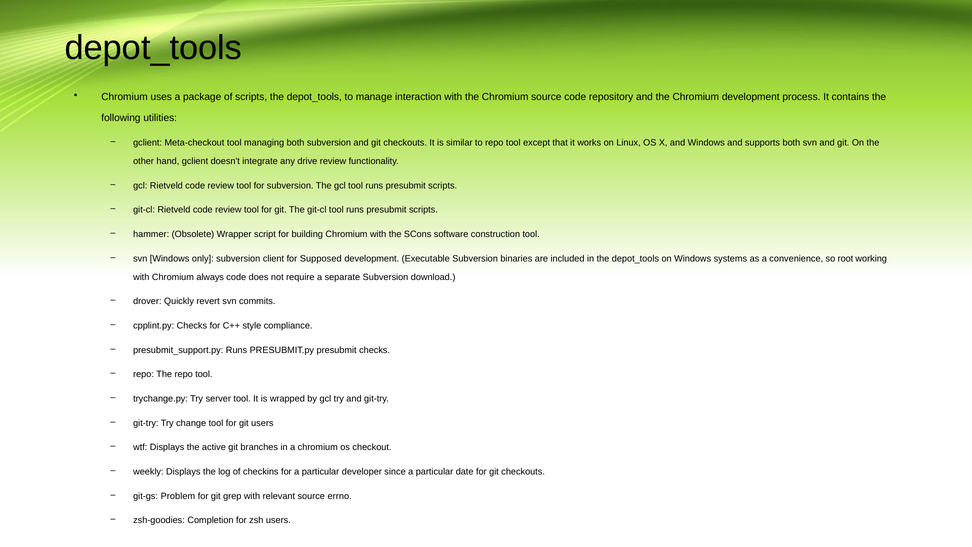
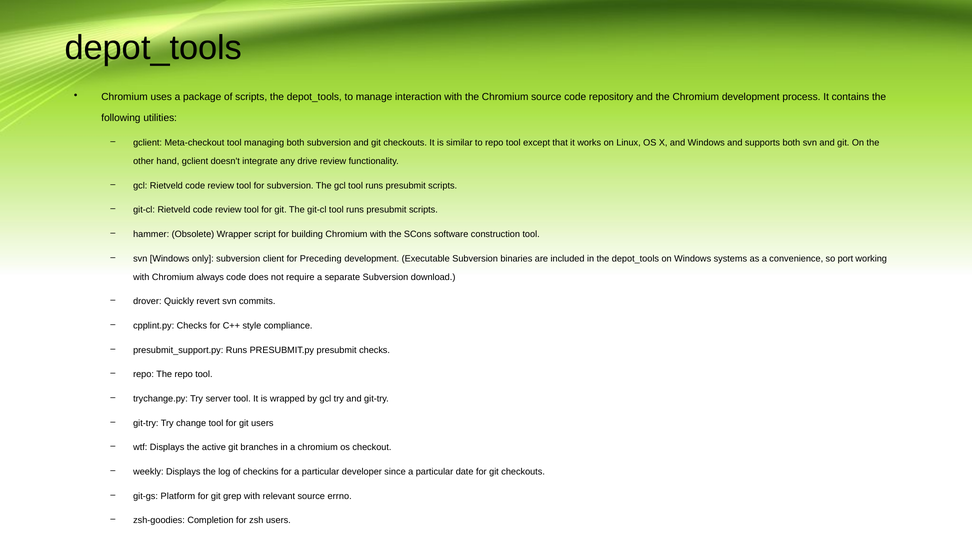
Supposed: Supposed -> Preceding (321, 258)
root: root -> port (845, 258)
Problem: Problem -> Platform (178, 496)
